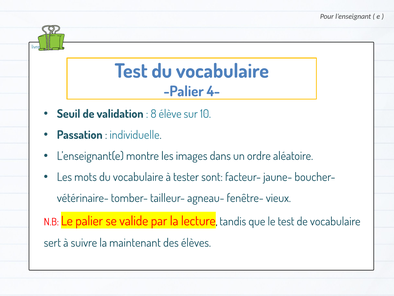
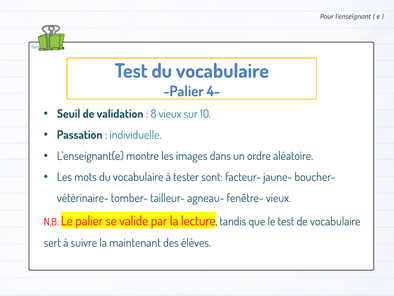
8 élève: élève -> vieux (170, 114)
